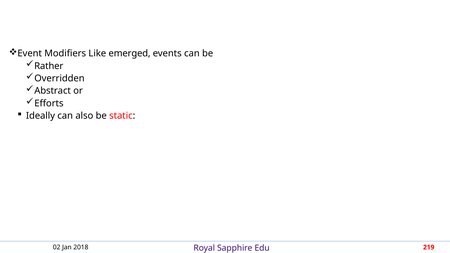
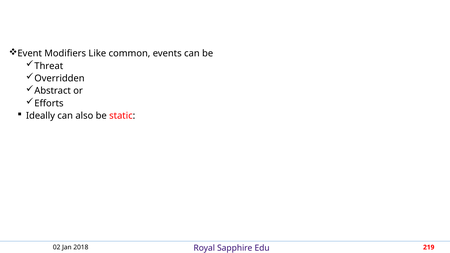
emerged: emerged -> common (129, 53)
Rather: Rather -> Threat (49, 66)
